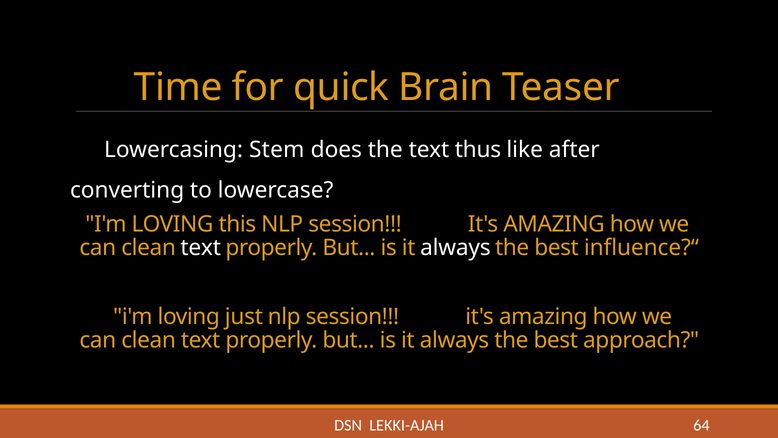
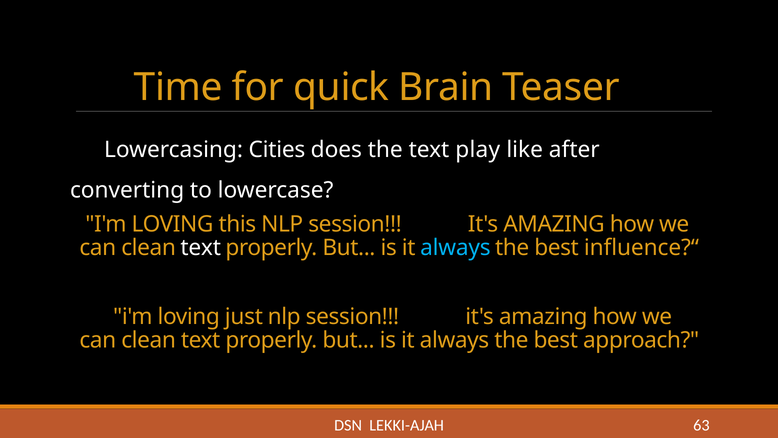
Stem: Stem -> Cities (277, 149)
thus: thus -> play (478, 149)
always colour: white -> light blue (455, 247)
64: 64 -> 63 (701, 425)
